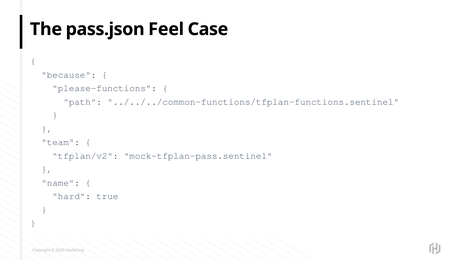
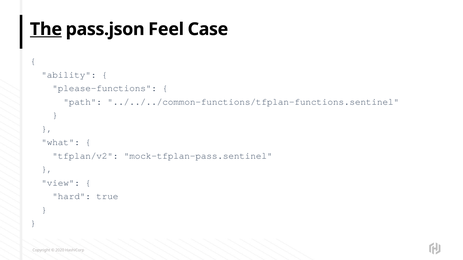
The underline: none -> present (46, 29)
because: because -> ability (69, 75)
team: team -> what (61, 142)
name: name -> view (61, 183)
